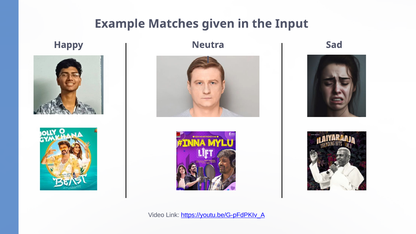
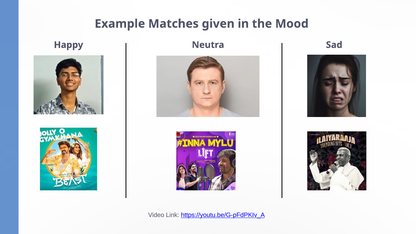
Input: Input -> Mood (292, 24)
